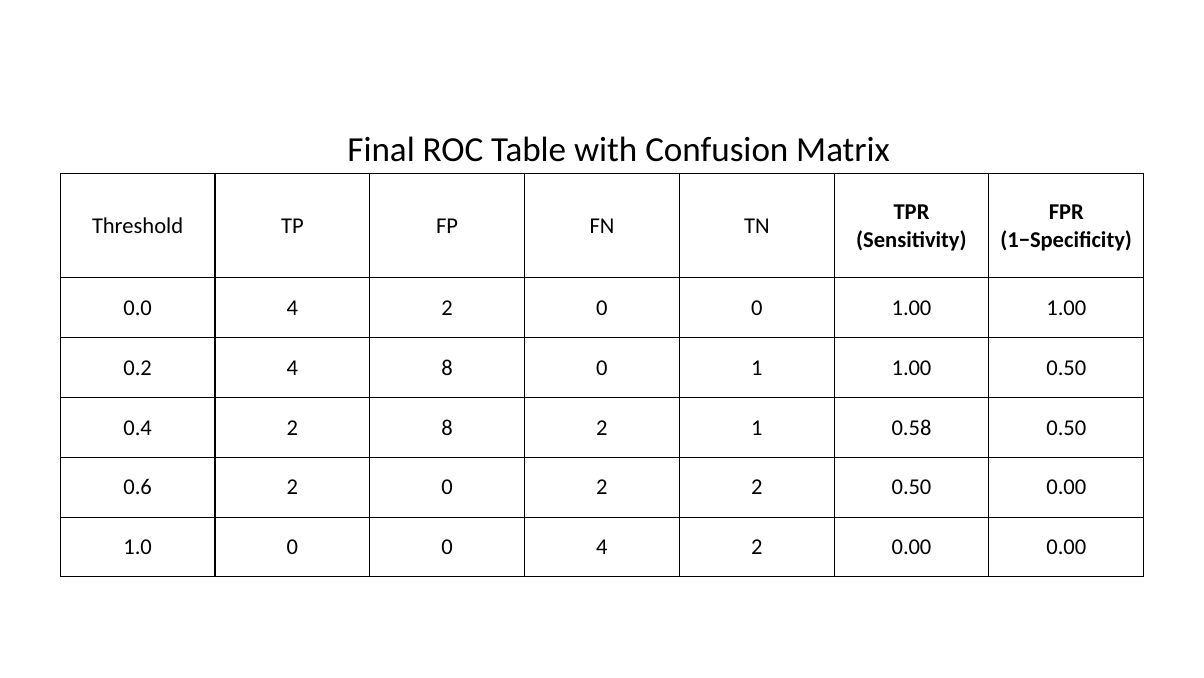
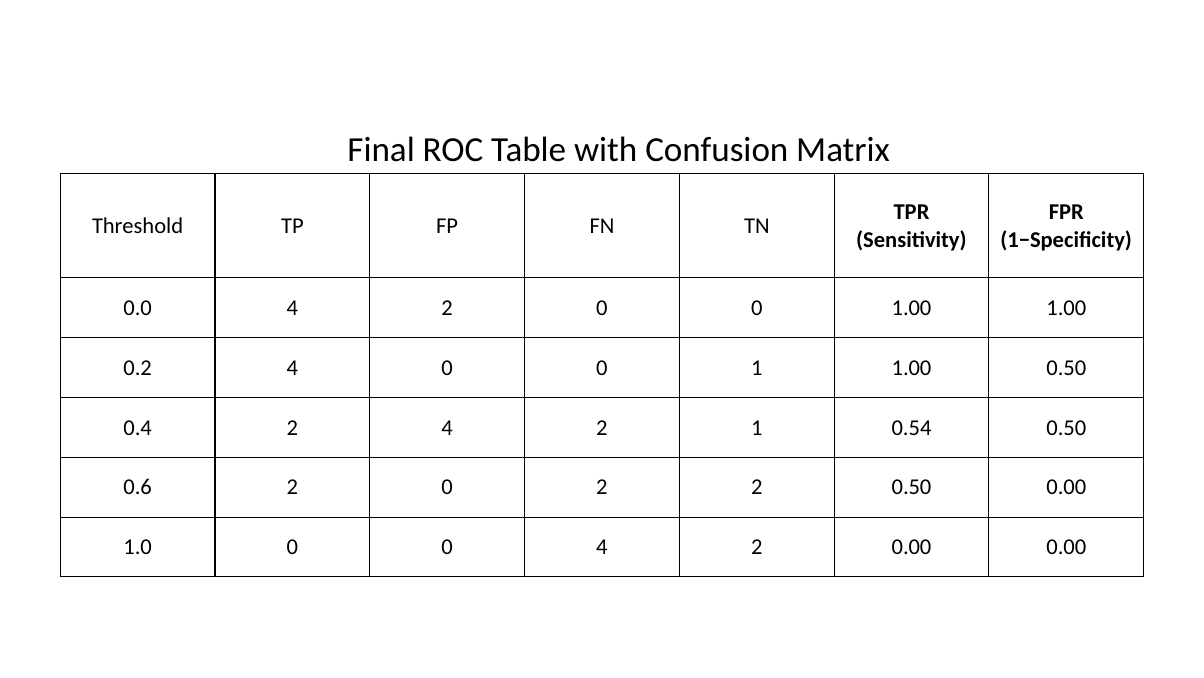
4 8: 8 -> 0 (447, 367)
2 8: 8 -> 4 (447, 427)
0.58: 0.58 -> 0.54 (912, 427)
